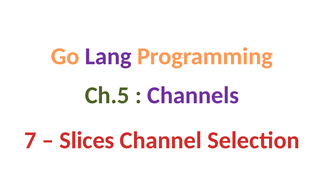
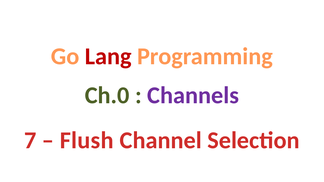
Lang colour: purple -> red (108, 56)
Ch.5: Ch.5 -> Ch.0 (107, 96)
Slices: Slices -> Flush (87, 141)
